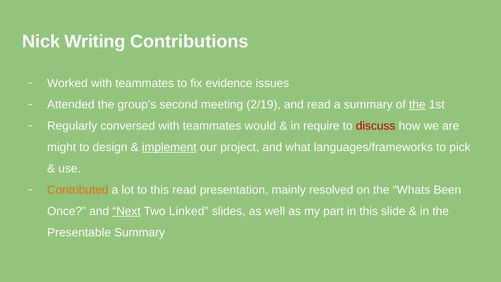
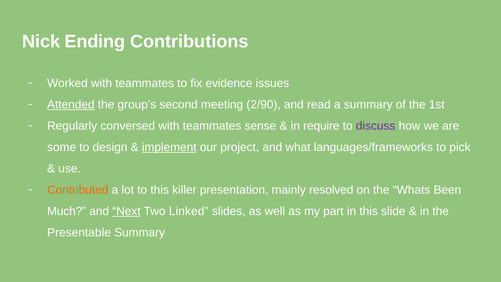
Writing: Writing -> Ending (95, 42)
Attended underline: none -> present (71, 104)
2/19: 2/19 -> 2/90 (264, 104)
the underline: present -> none (417, 104)
would: would -> sense (260, 126)
discuss colour: red -> purple (376, 126)
might: might -> some (62, 147)
this read: read -> killer (184, 190)
Once: Once -> Much (67, 211)
